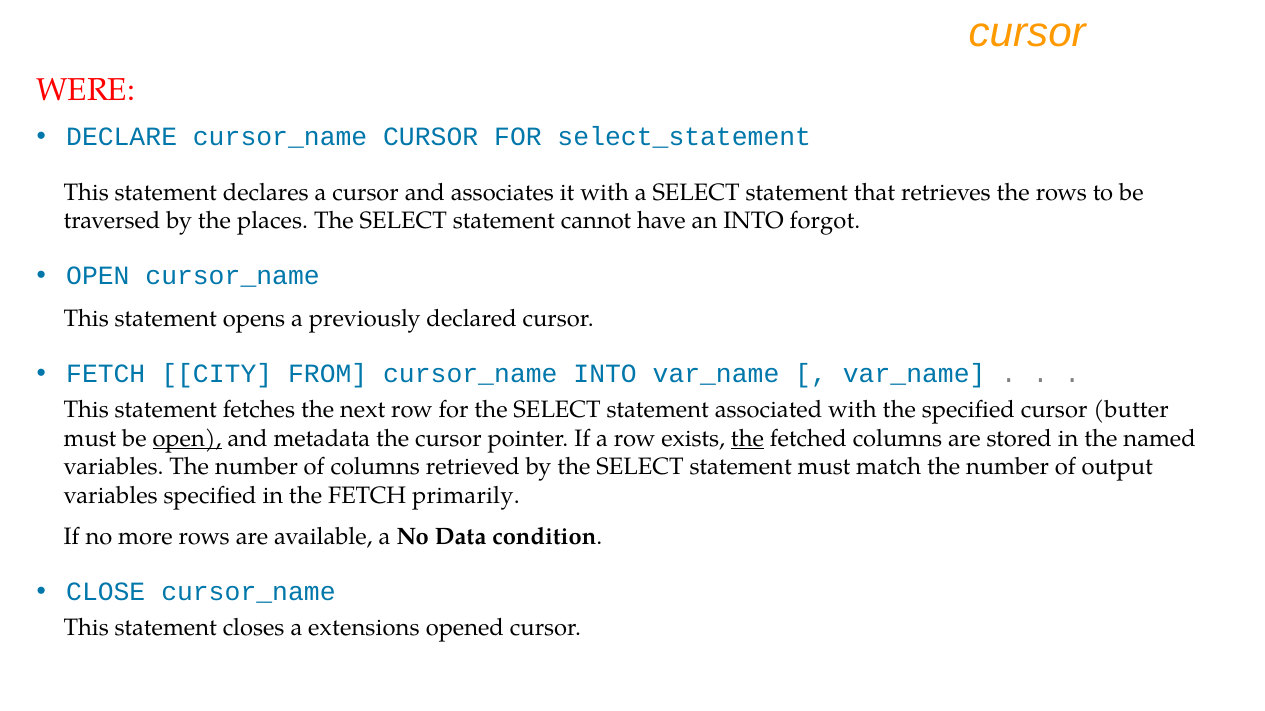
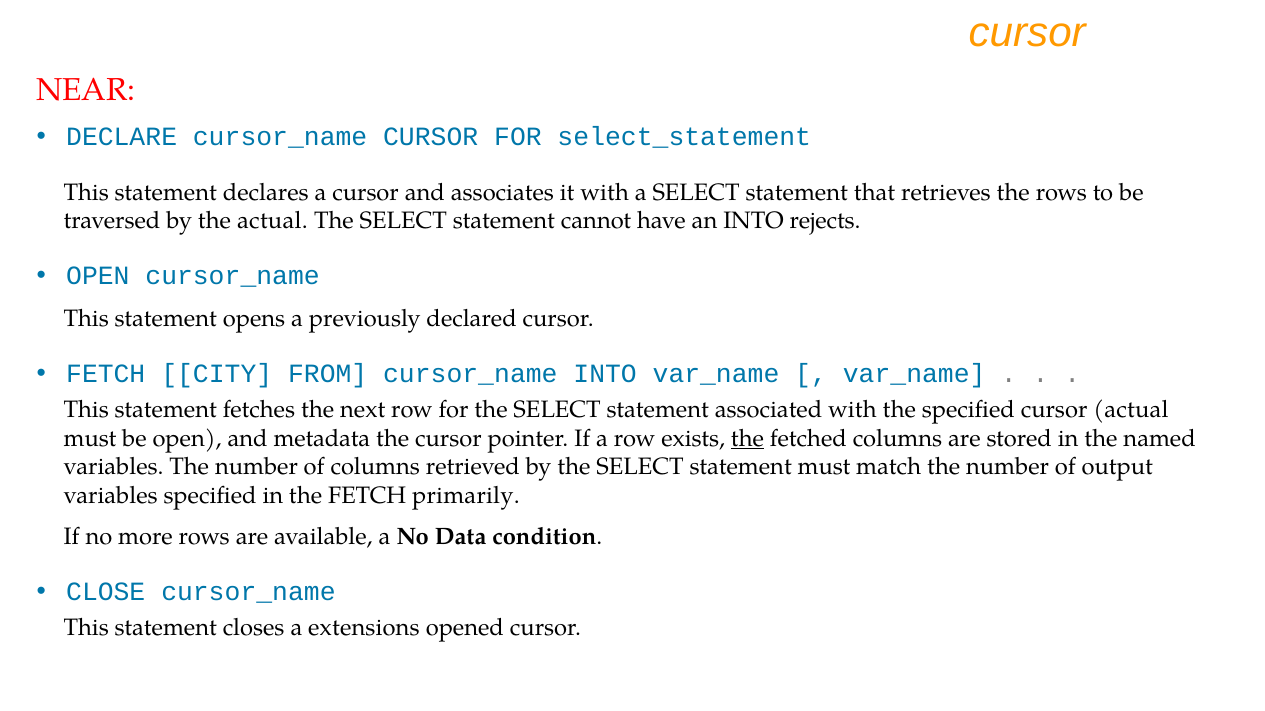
WERE: WERE -> NEAR (86, 90)
the places: places -> actual (272, 221)
forgot: forgot -> rejects (825, 221)
cursor butter: butter -> actual (1131, 410)
open underline: present -> none (187, 439)
